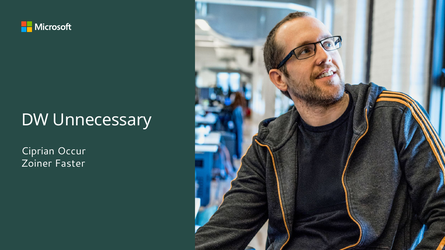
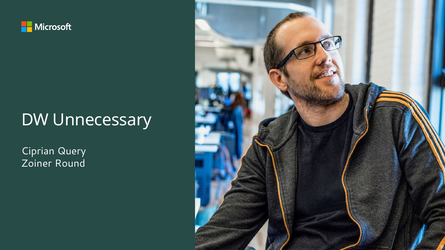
Occur: Occur -> Query (72, 151)
Faster: Faster -> Round (70, 164)
